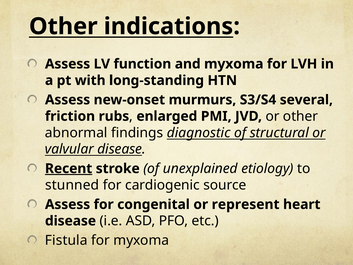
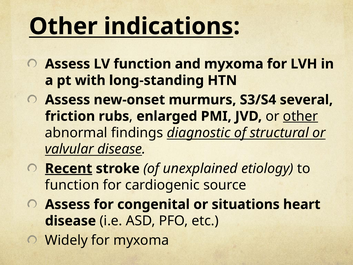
other underline: none -> present (301, 116)
stunned: stunned -> function (72, 185)
represent: represent -> situations (246, 204)
Fistula: Fistula -> Widely (66, 240)
